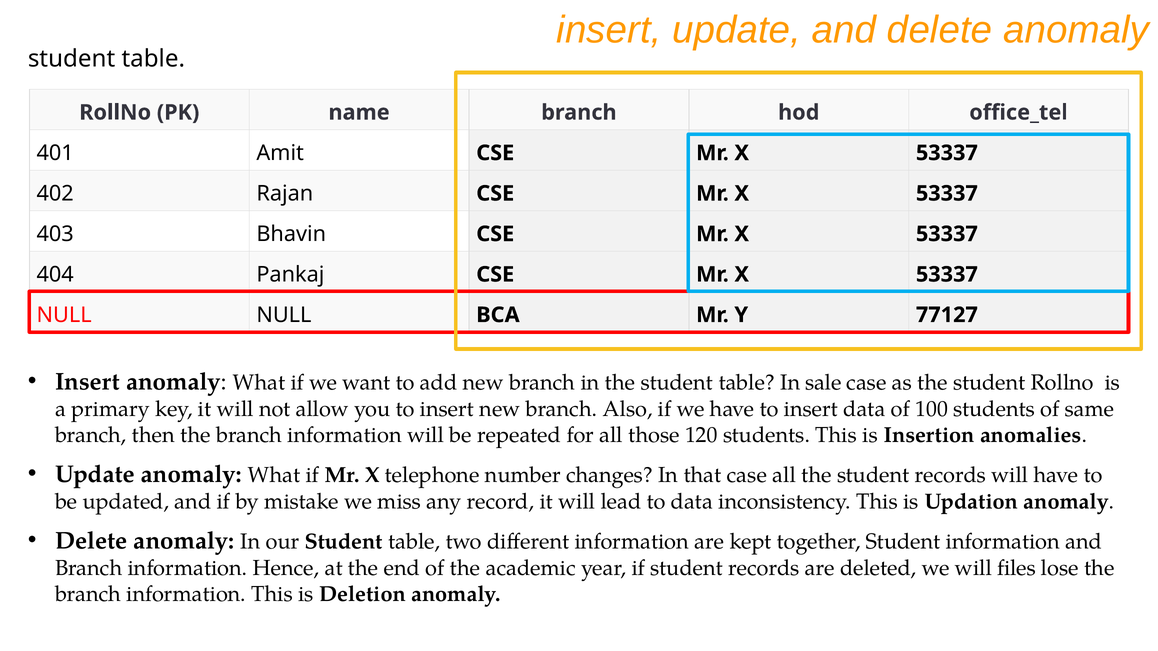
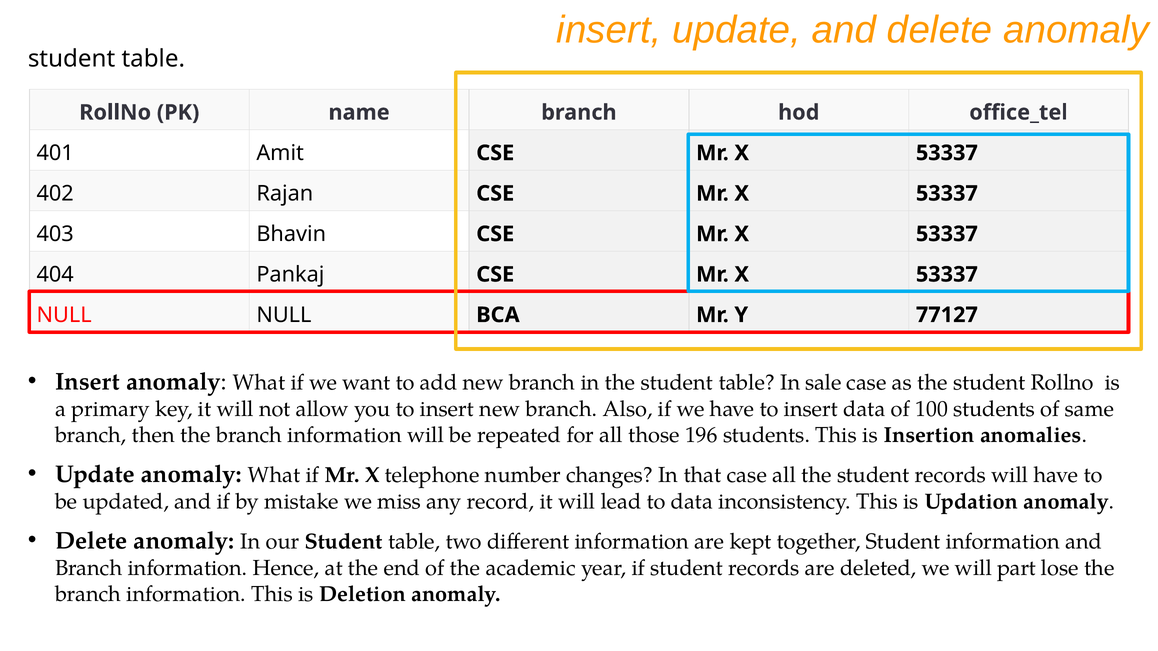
120: 120 -> 196 (701, 435)
files: files -> part (1017, 569)
